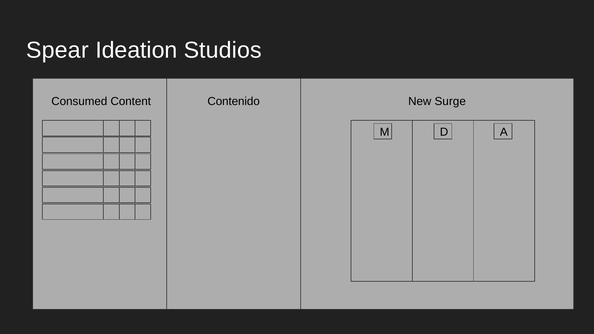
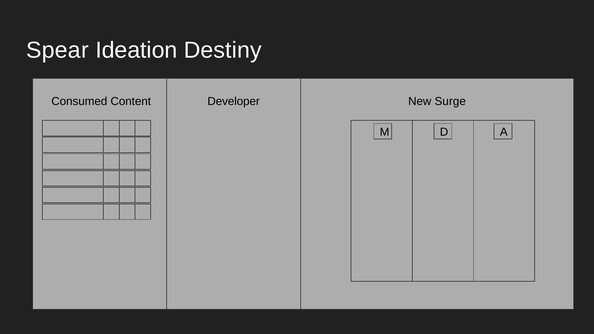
Studios: Studios -> Destiny (223, 50)
Contenido: Contenido -> Developer (234, 101)
